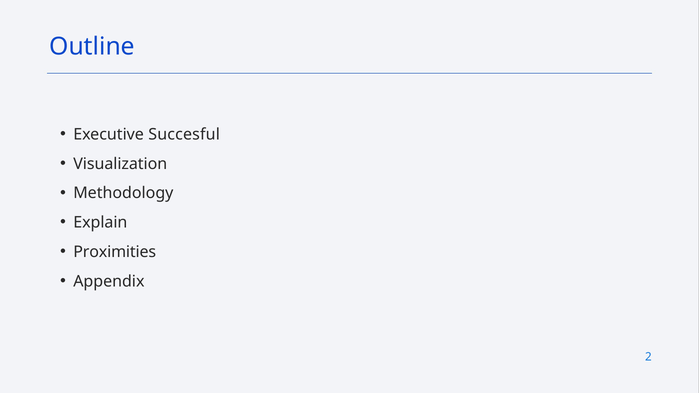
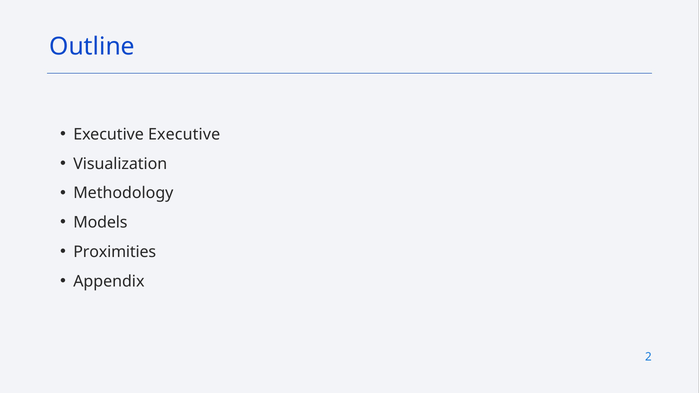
Executive Succesful: Succesful -> Executive (184, 134)
Explain: Explain -> Models (100, 223)
